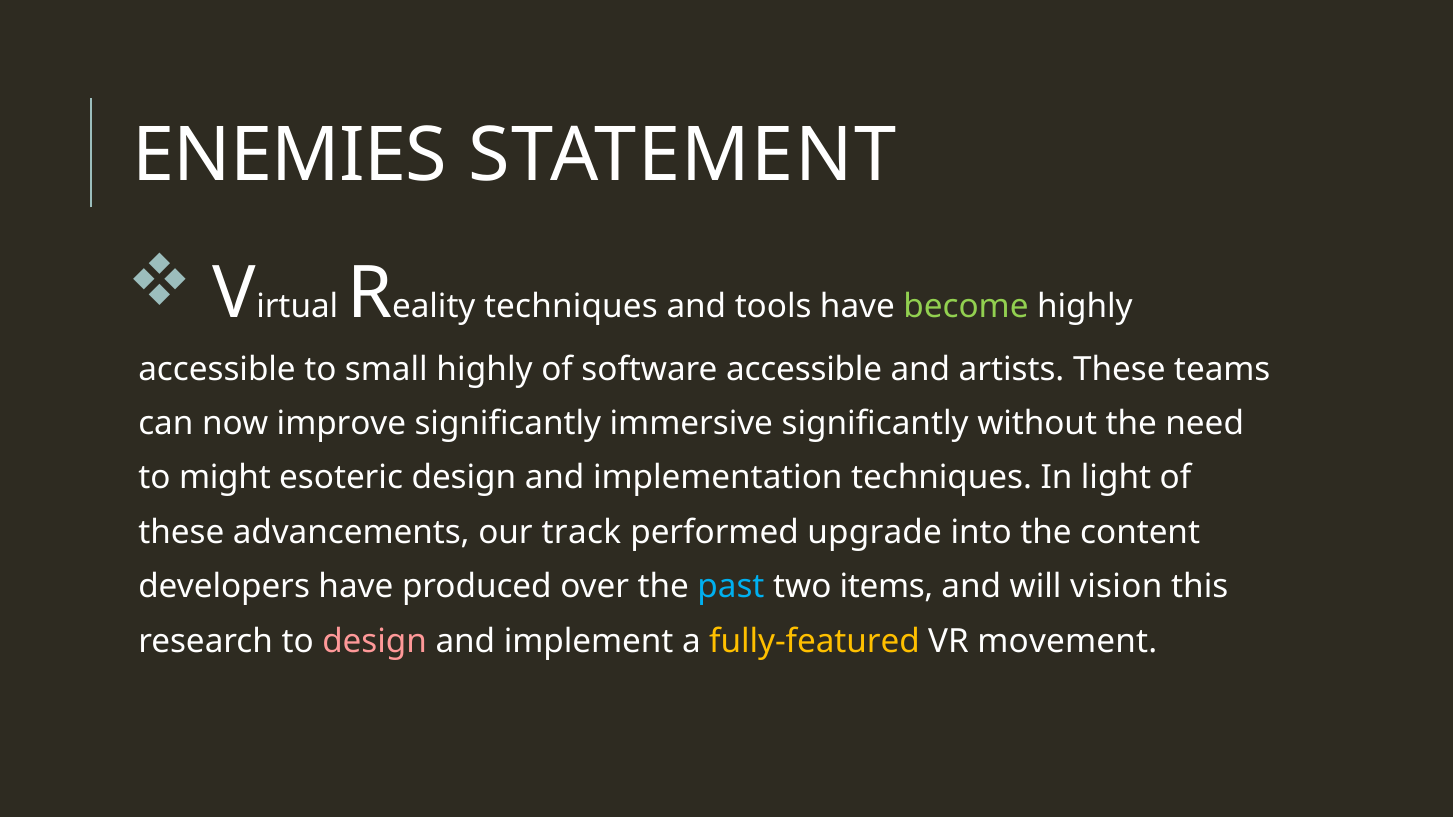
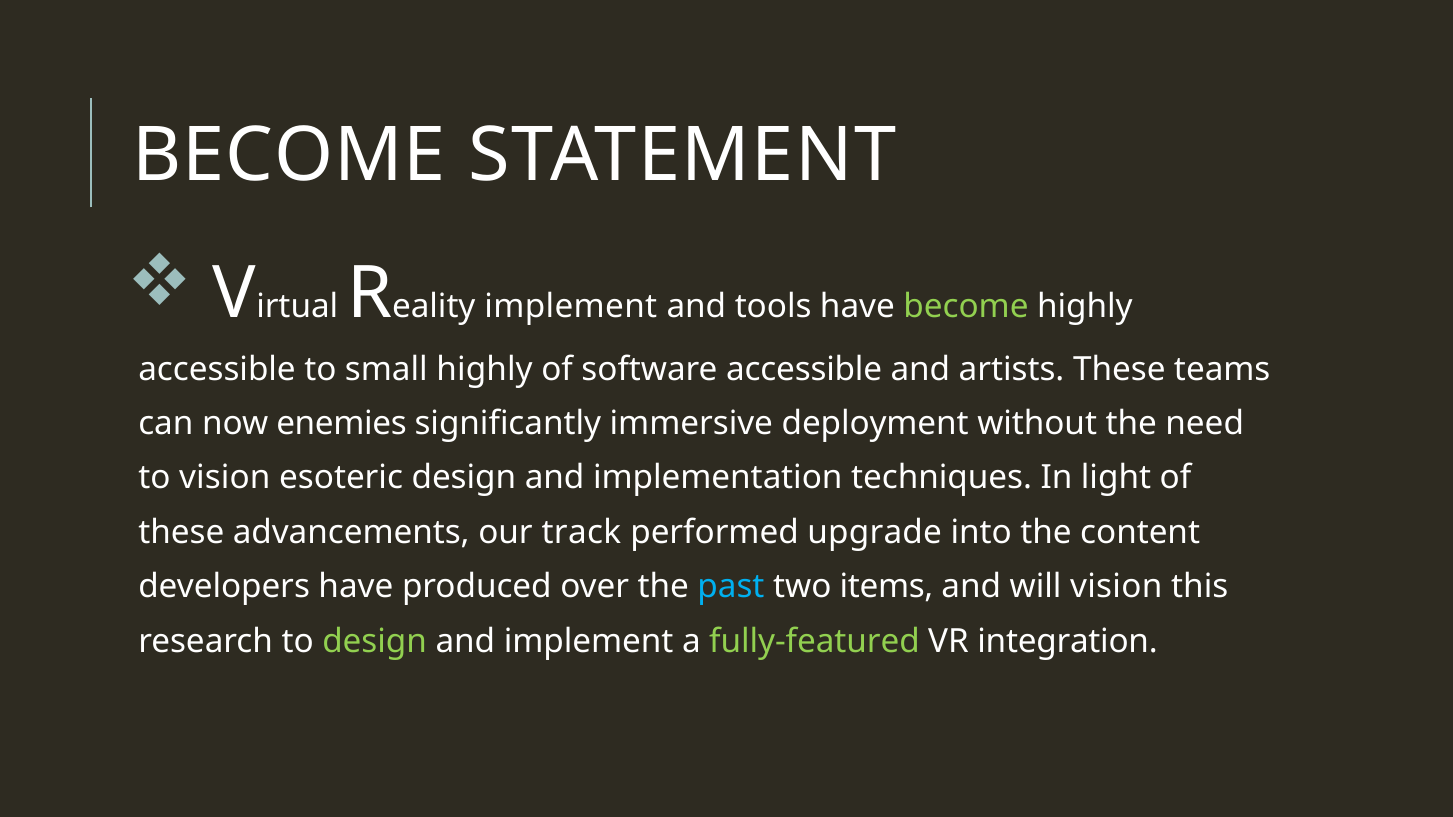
ENEMIES: ENEMIES -> BECOME (289, 156)
techniques: techniques -> implement (571, 307)
improve: improve -> enemies (342, 424)
immersive significantly: significantly -> deployment (875, 424)
to might: might -> vision (225, 478)
design colour: pink -> light green (375, 642)
fully-featured colour: yellow -> light green (814, 642)
movement: movement -> integration (1068, 642)
